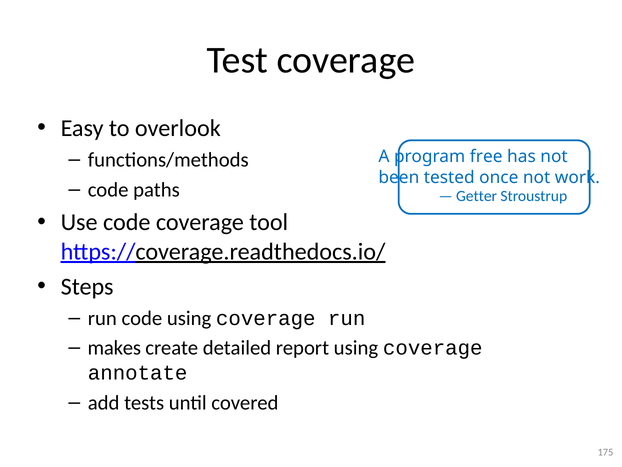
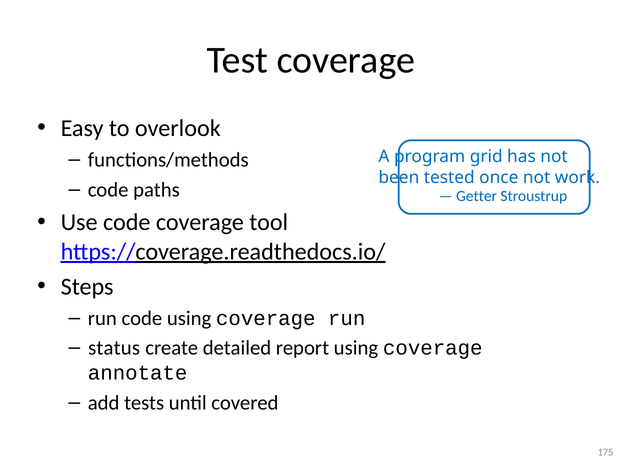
free: free -> grid (486, 157)
makes: makes -> status (114, 348)
